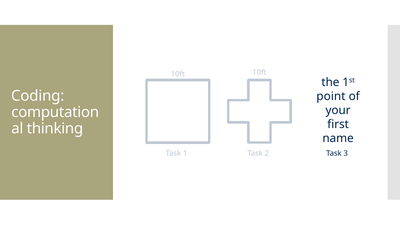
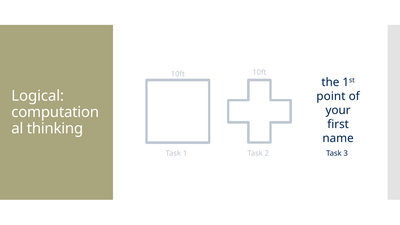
Coding: Coding -> Logical (38, 96)
